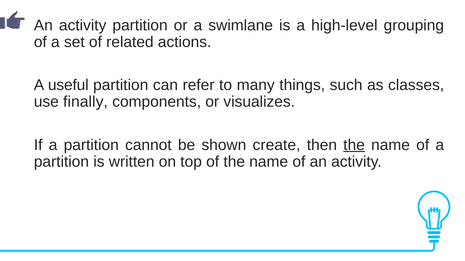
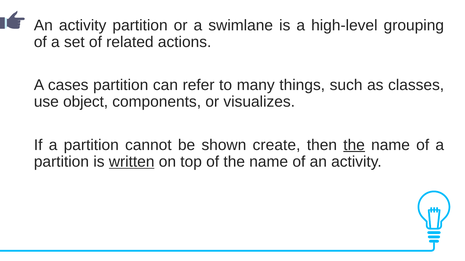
useful: useful -> cases (68, 85)
finally: finally -> object (86, 102)
written underline: none -> present (132, 162)
